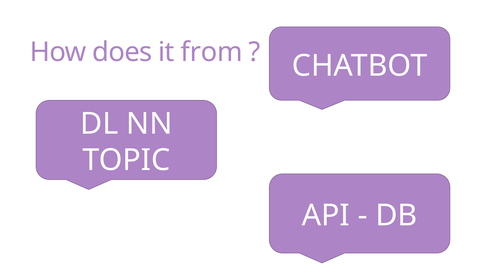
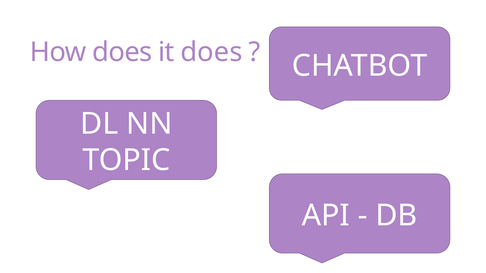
it from: from -> does (211, 52)
